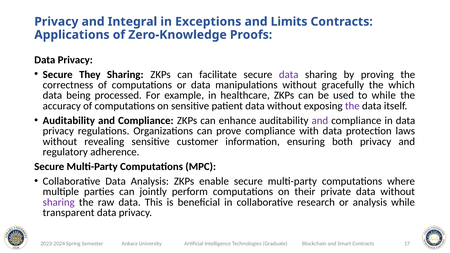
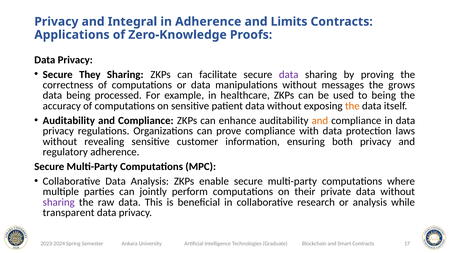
in Exceptions: Exceptions -> Adherence (208, 22)
gracefully: gracefully -> messages (343, 85)
which: which -> grows (402, 85)
to while: while -> being (384, 95)
the colour: purple -> orange (352, 106)
and colour: purple -> orange (320, 121)
